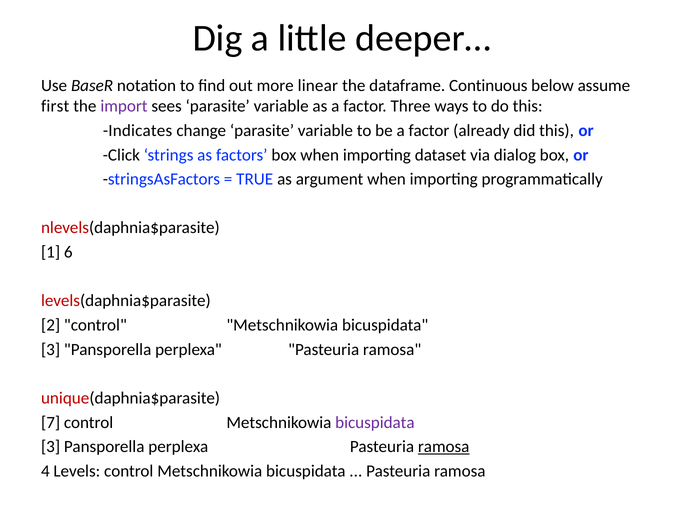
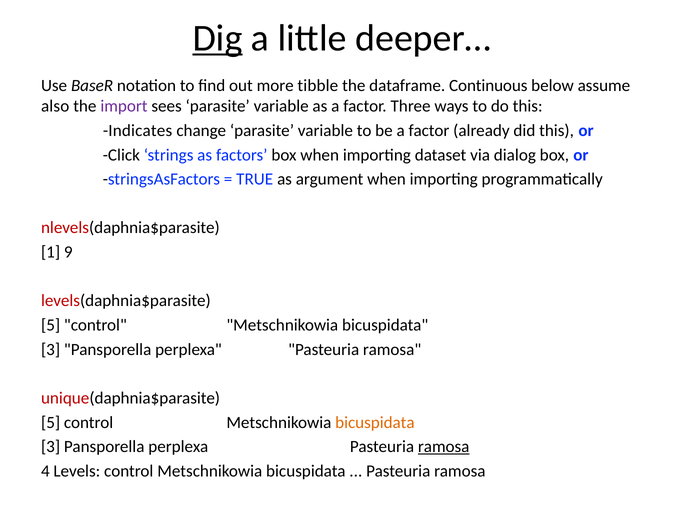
Dig underline: none -> present (217, 38)
linear: linear -> tibble (318, 86)
first: first -> also (55, 106)
6: 6 -> 9 (68, 252)
2: 2 -> 5 (51, 325)
7: 7 -> 5 (51, 422)
bicuspidata colour: purple -> orange (375, 422)
